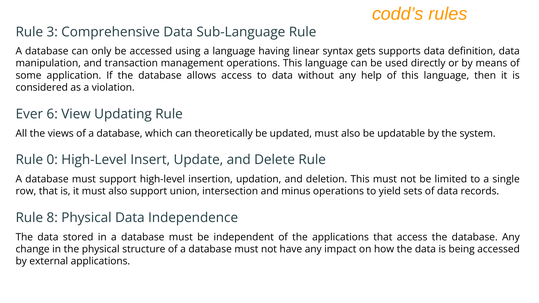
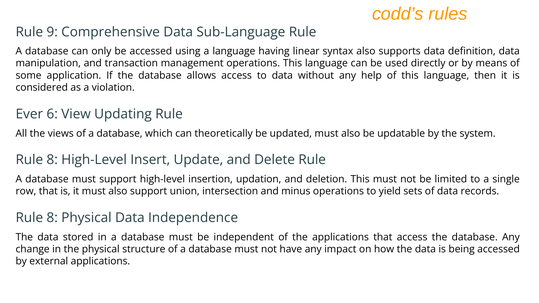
3: 3 -> 9 (52, 32)
syntax gets: gets -> also (366, 51)
0: 0 -> 8 (52, 160)
